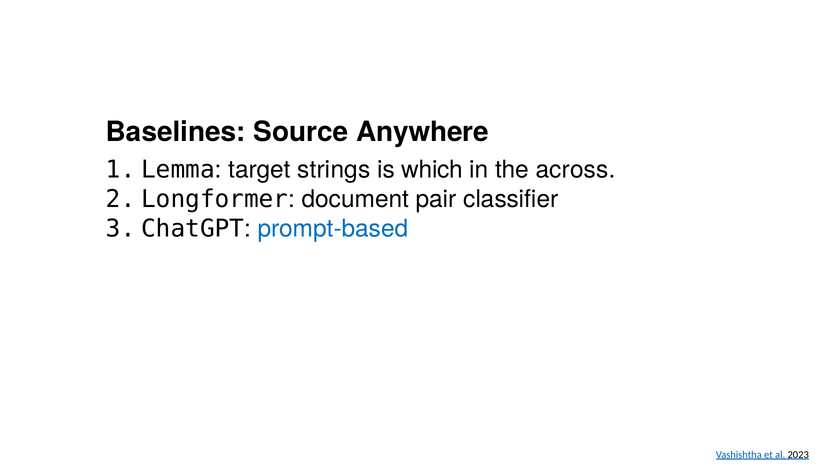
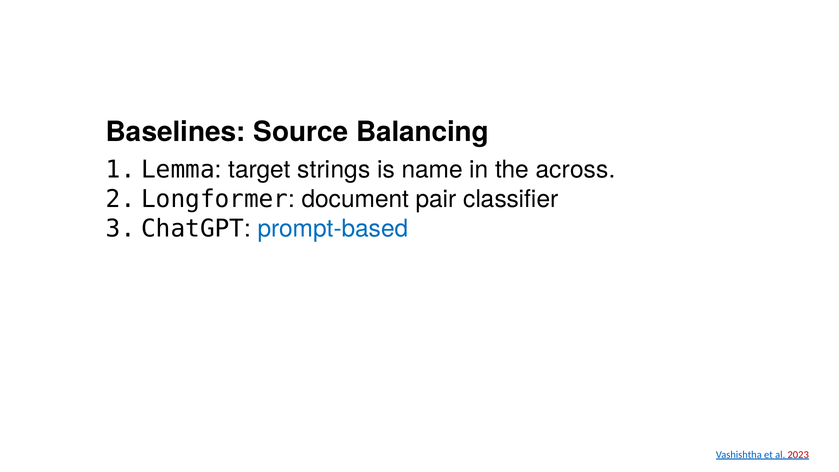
Anywhere: Anywhere -> Balancing (422, 132)
which: which -> name (432, 170)
2023 colour: black -> red (798, 455)
